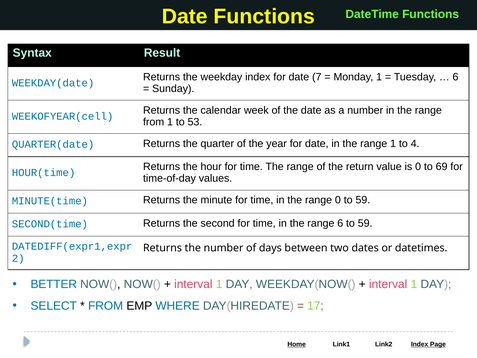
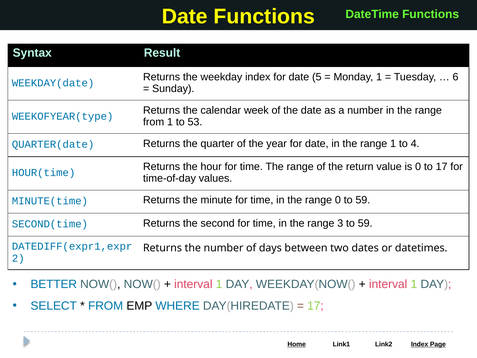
7: 7 -> 5 (317, 77)
WEEKOFYEAR(cell: WEEKOFYEAR(cell -> WEEKOFYEAR(type (63, 116)
to 69: 69 -> 17 (442, 167)
range 6: 6 -> 3 (340, 223)
